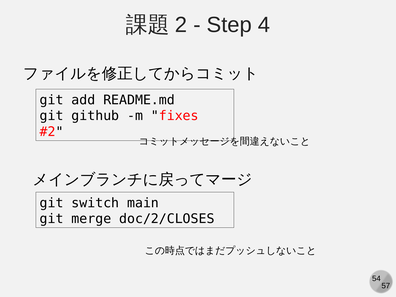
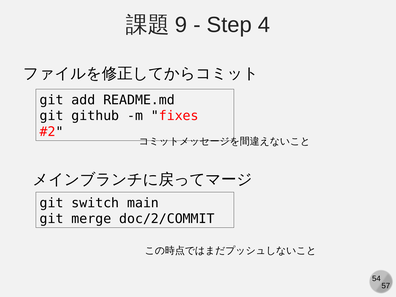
2: 2 -> 9 (181, 25)
doc/2/CLOSES: doc/2/CLOSES -> doc/2/COMMIT (167, 219)
